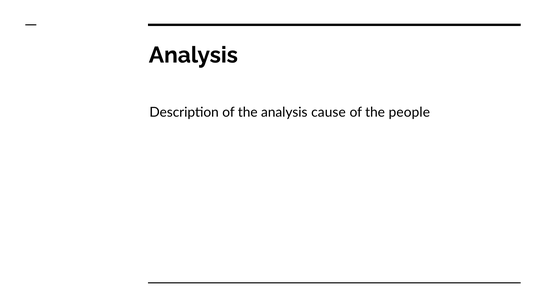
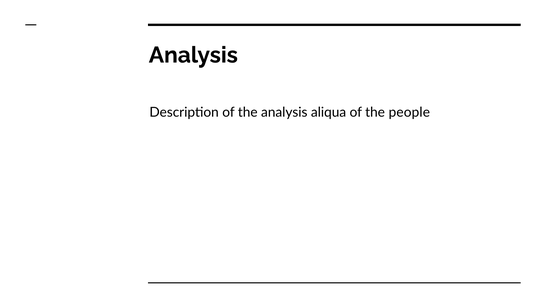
cause: cause -> aliqua (329, 112)
